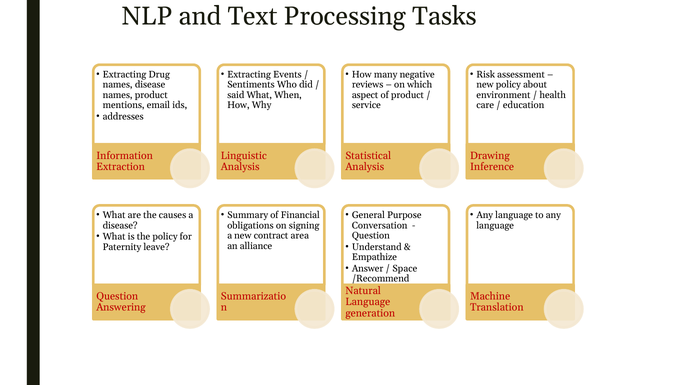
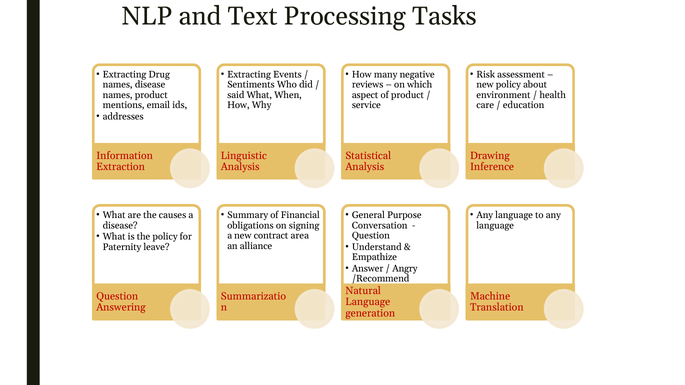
Space: Space -> Angry (405, 269)
